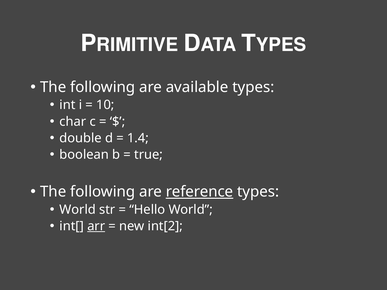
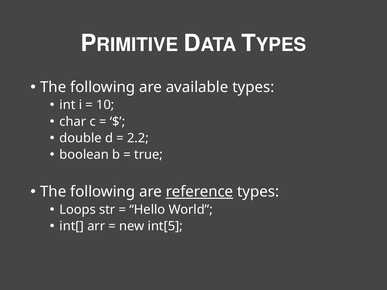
1.4: 1.4 -> 2.2 (138, 138)
World: World -> Loops (78, 210)
arr underline: present -> none (96, 226)
int[2: int[2 -> int[5 (165, 226)
